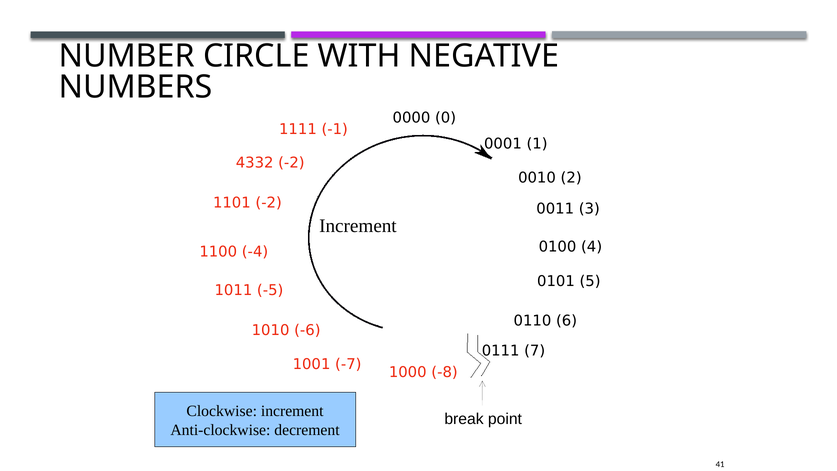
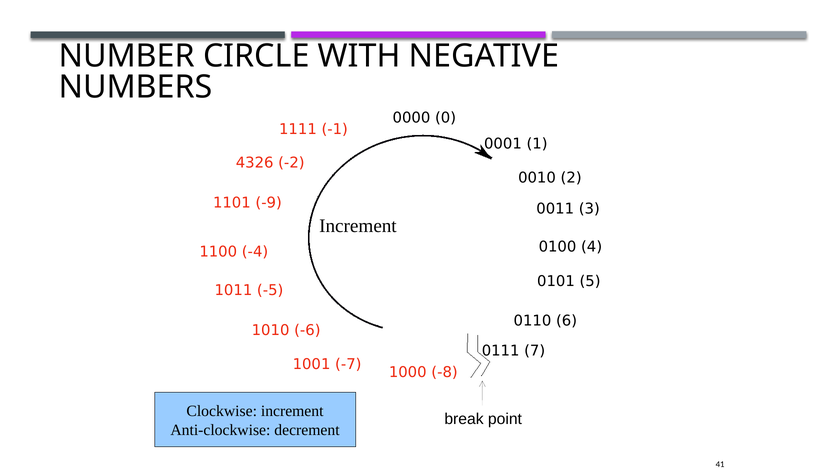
4332: 4332 -> 4326 (255, 163)
1101 -2: -2 -> -9 (269, 203)
